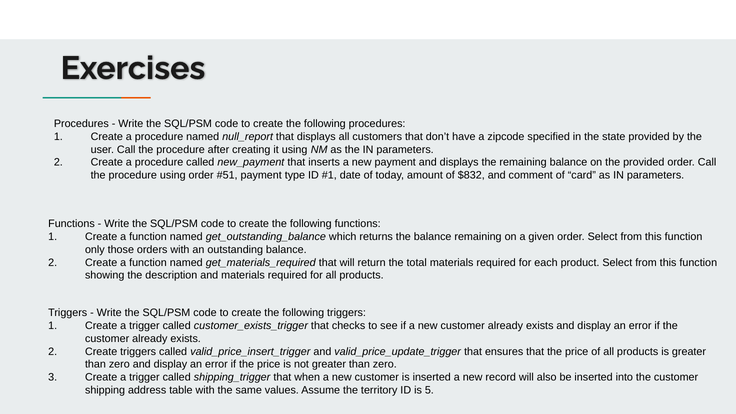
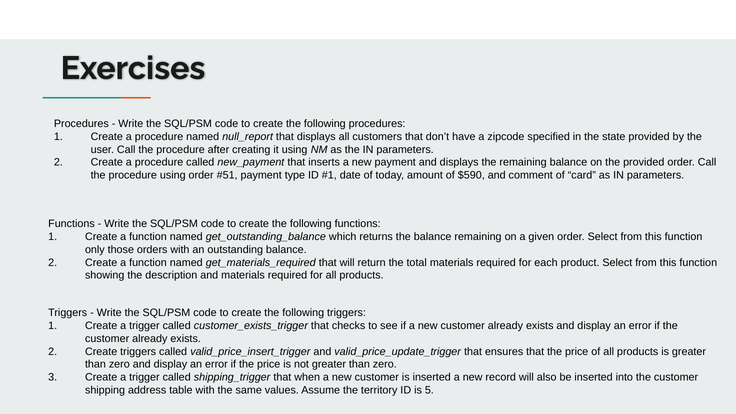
$832: $832 -> $590 (471, 175)
